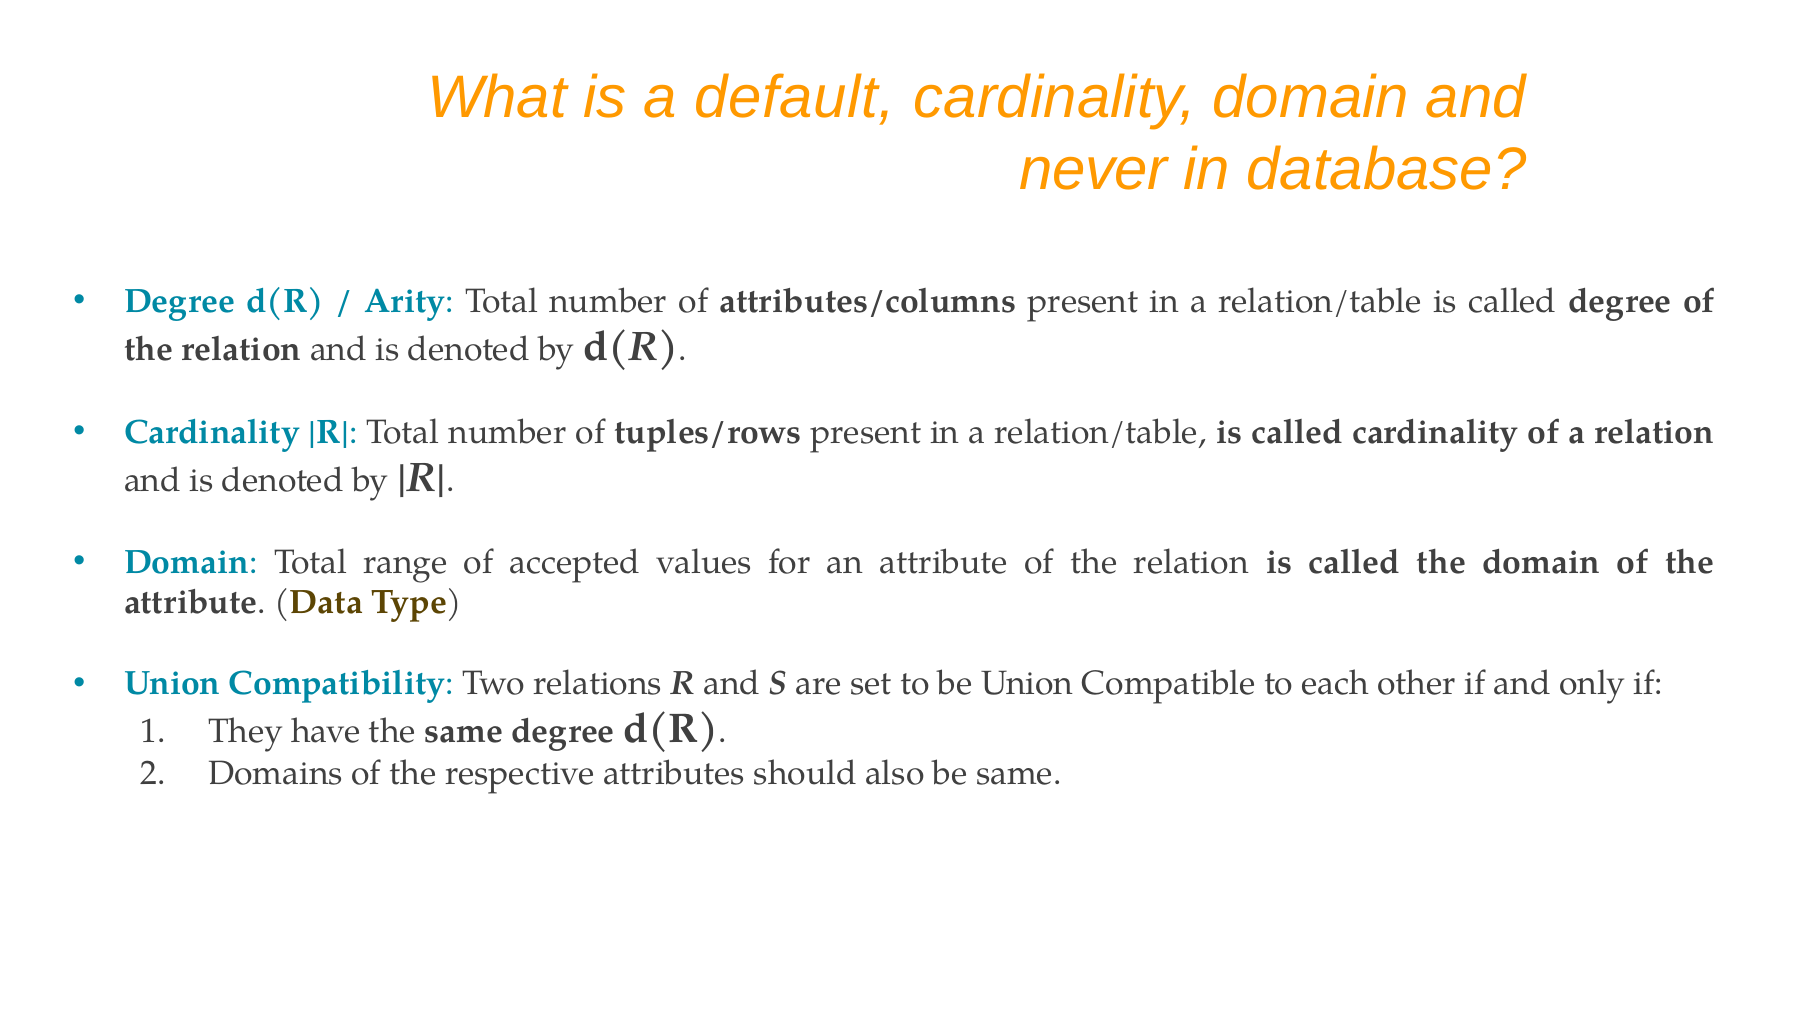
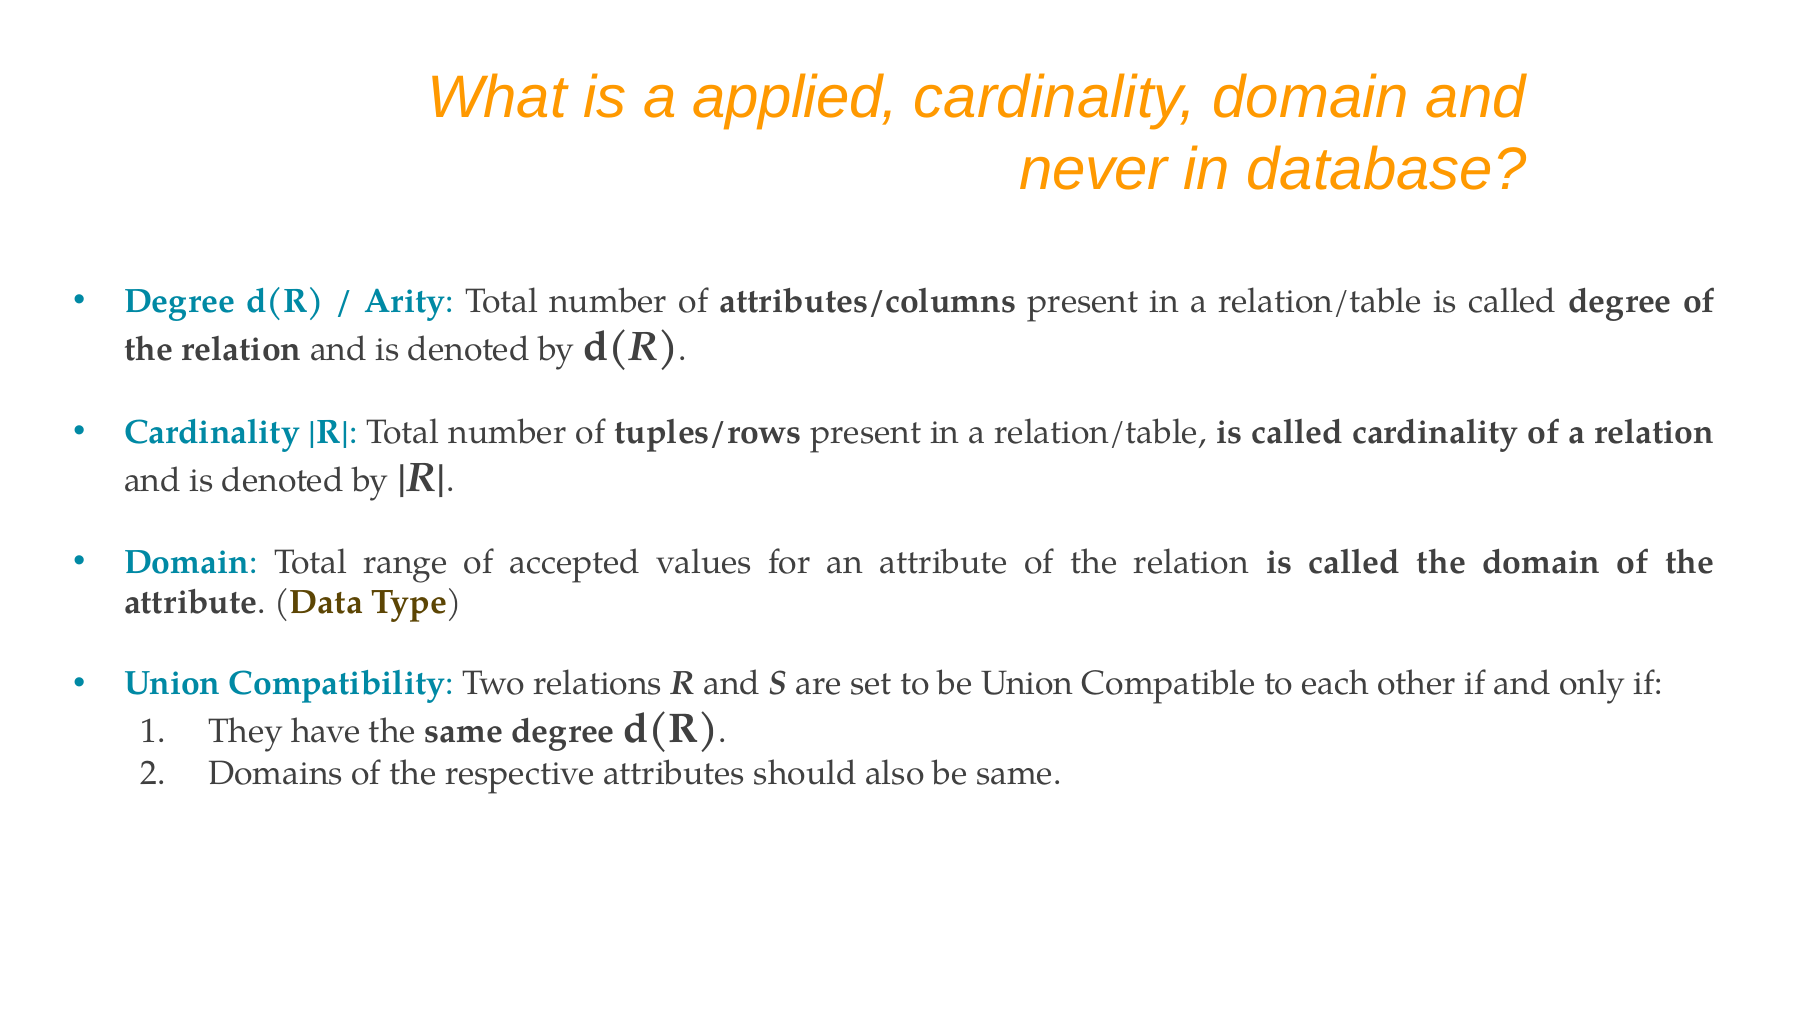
default: default -> applied (796, 98)
